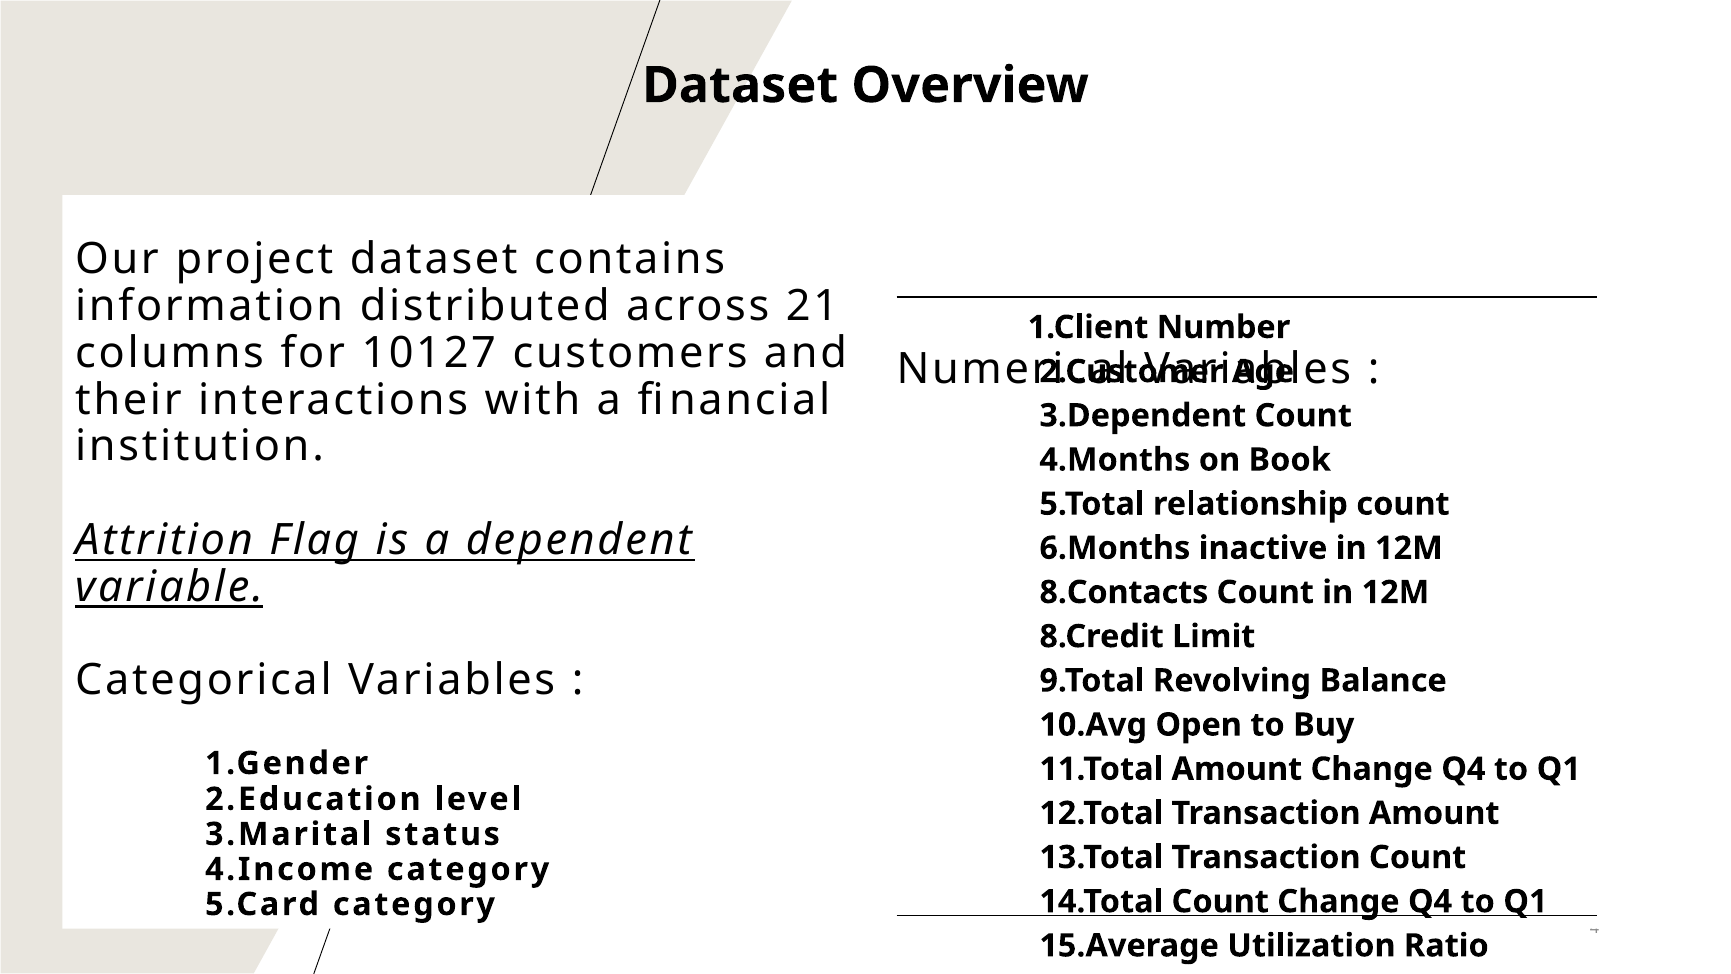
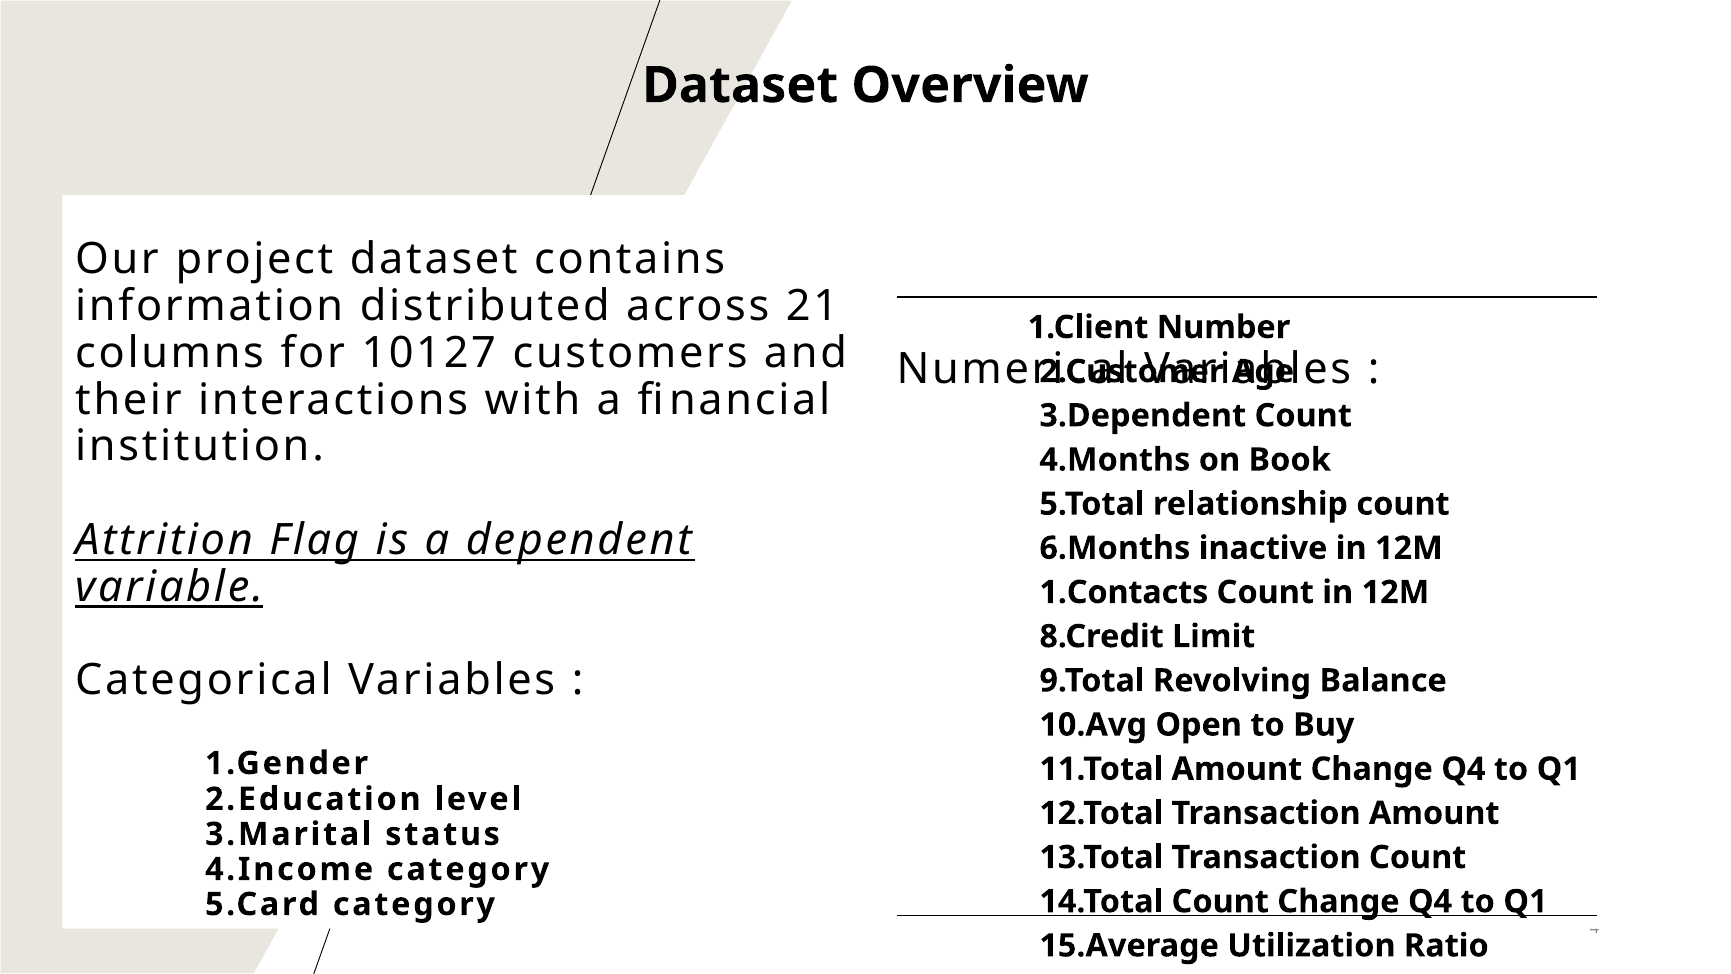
8.Contacts: 8.Contacts -> 1.Contacts (1124, 592)
